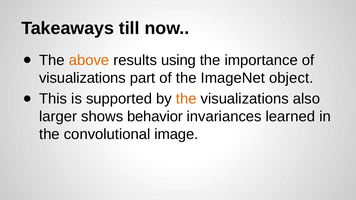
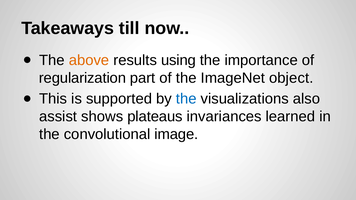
visualizations: visualizations -> regularization (82, 78)
the colour: orange -> blue (186, 99)
larger: larger -> assist (58, 117)
behavior: behavior -> plateaus (155, 117)
